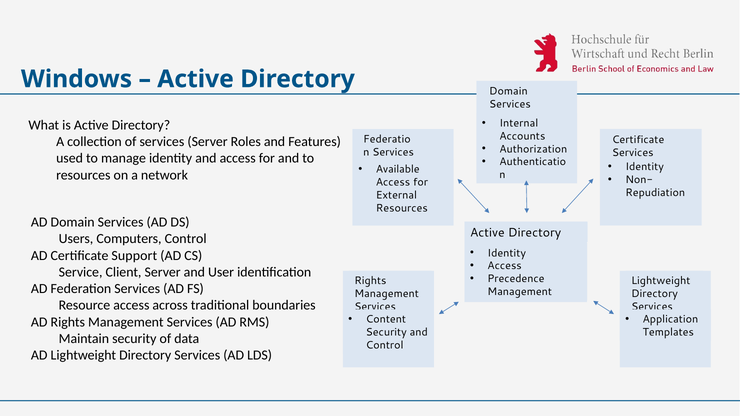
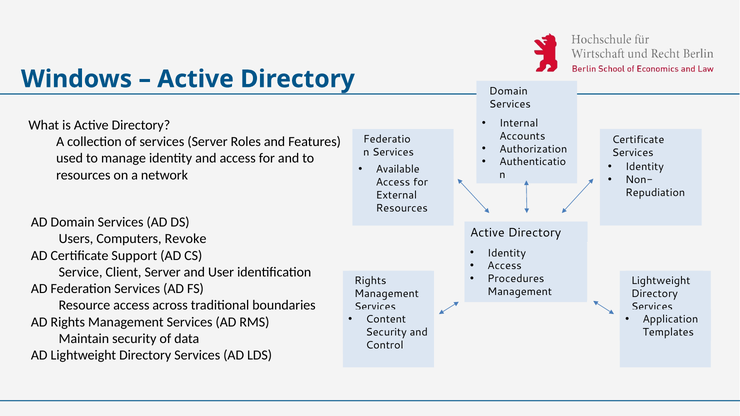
Computers Control: Control -> Revoke (186, 239)
Precedence: Precedence -> Procedures (516, 279)
